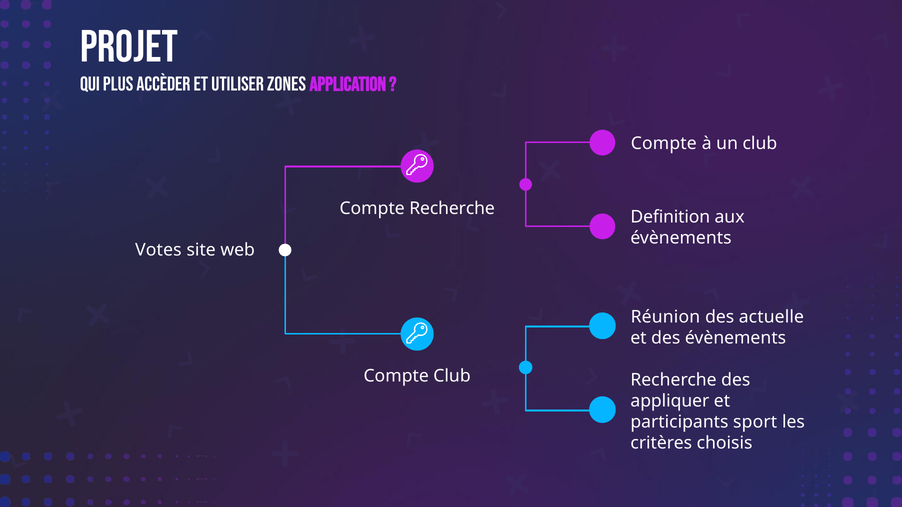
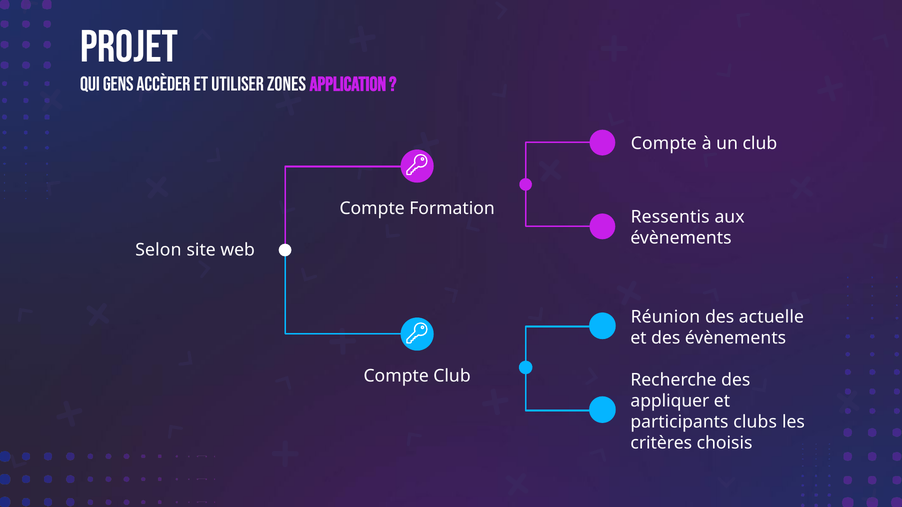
plus: plus -> gens (118, 84)
Compte Recherche: Recherche -> Formation (452, 209)
Definition: Definition -> Ressentis (670, 217)
Votes: Votes -> Selon (158, 250)
sport: sport -> clubs (755, 422)
